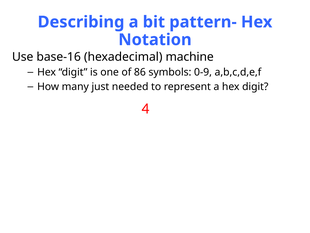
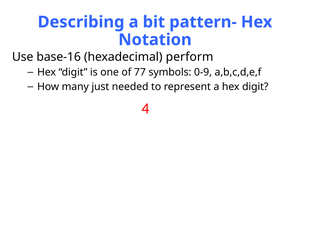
machine: machine -> perform (190, 57)
86: 86 -> 77 (140, 72)
